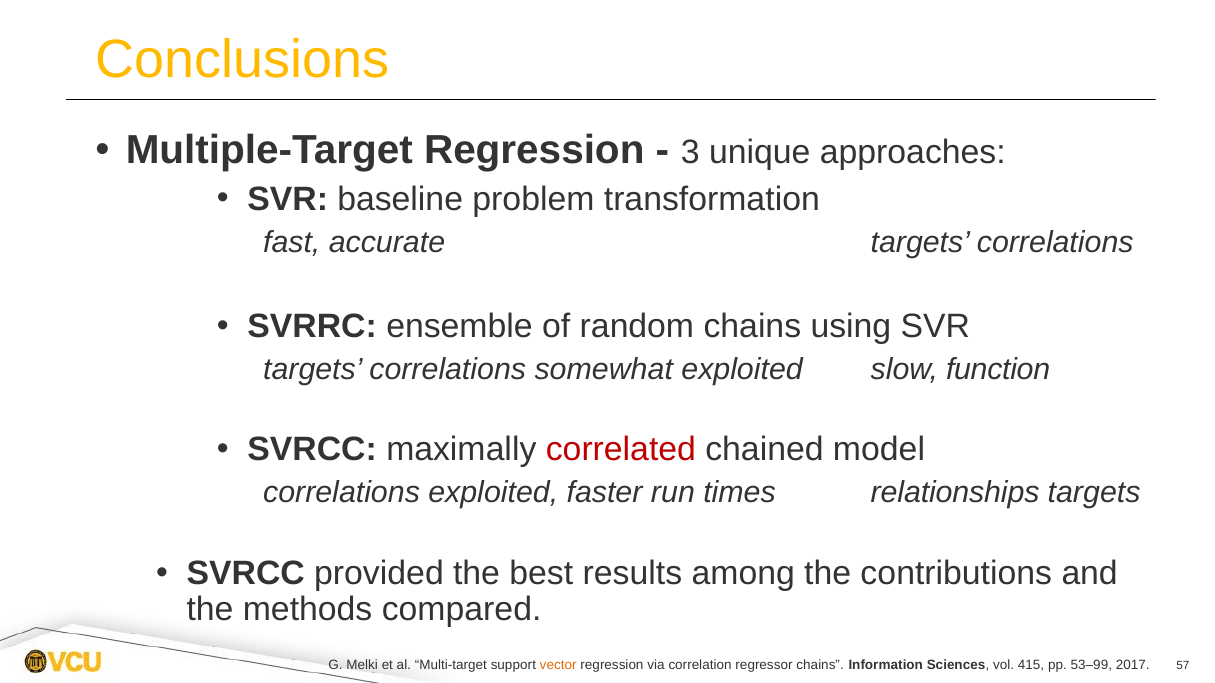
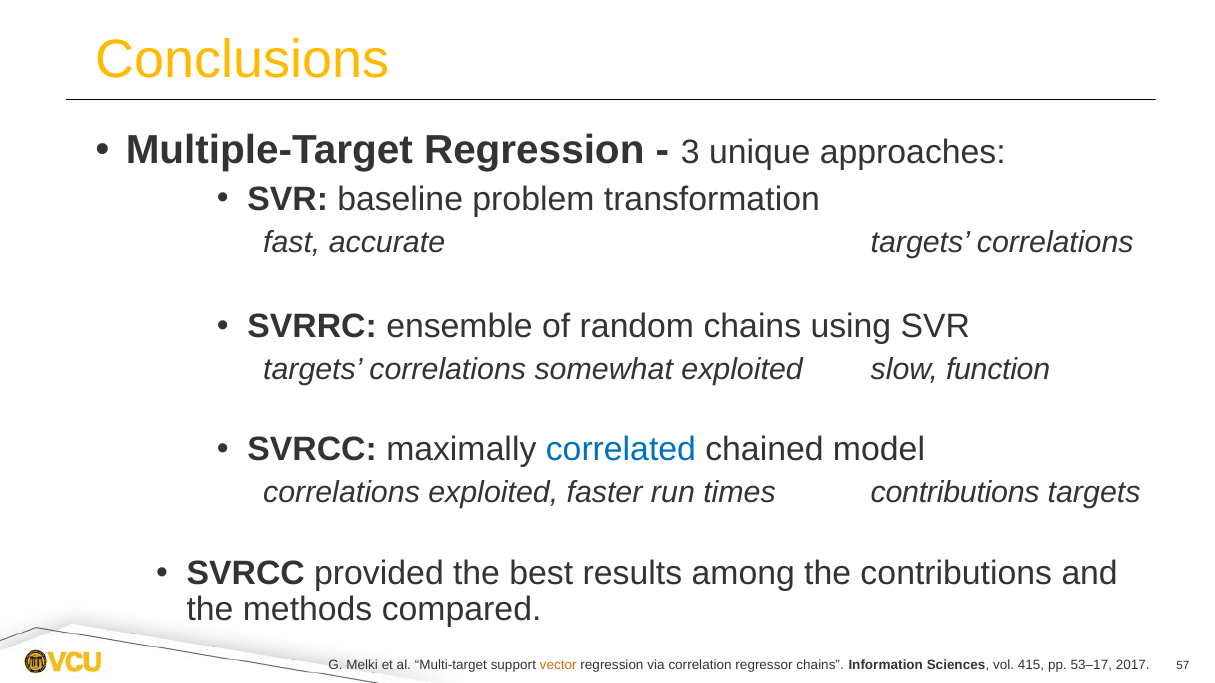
correlated colour: red -> blue (621, 450)
relationships: relationships -> contributions (955, 493)
53–99: 53–99 -> 53–17 (1091, 665)
